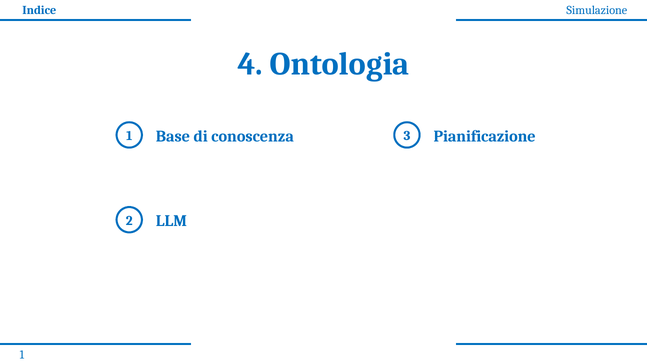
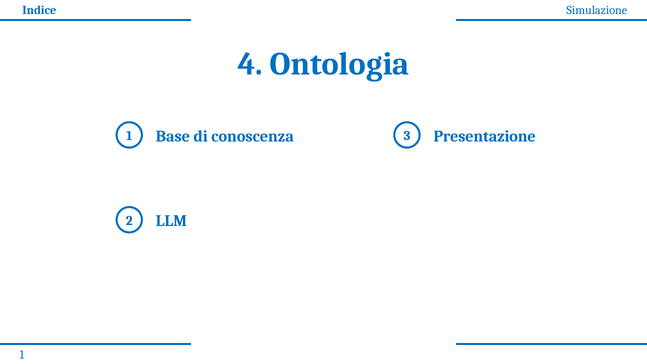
Pianificazione: Pianificazione -> Presentazione (485, 136)
